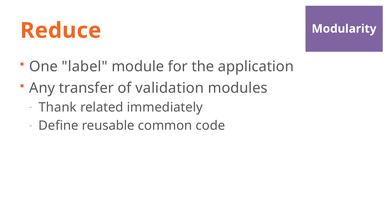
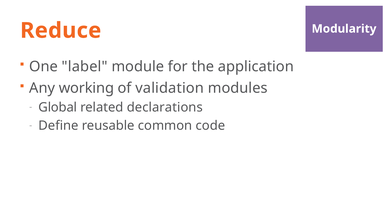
transfer: transfer -> working (86, 88)
Thank: Thank -> Global (58, 108)
immediately: immediately -> declarations (165, 108)
